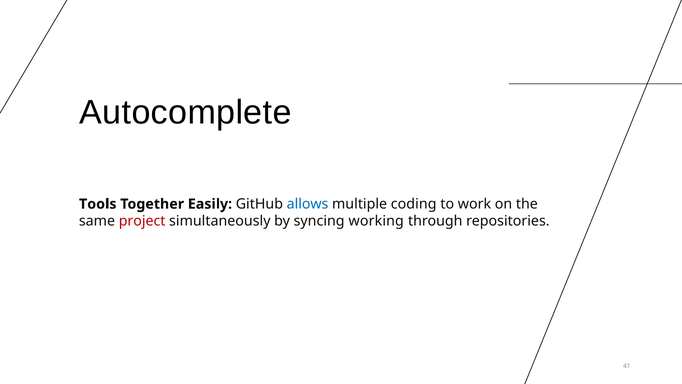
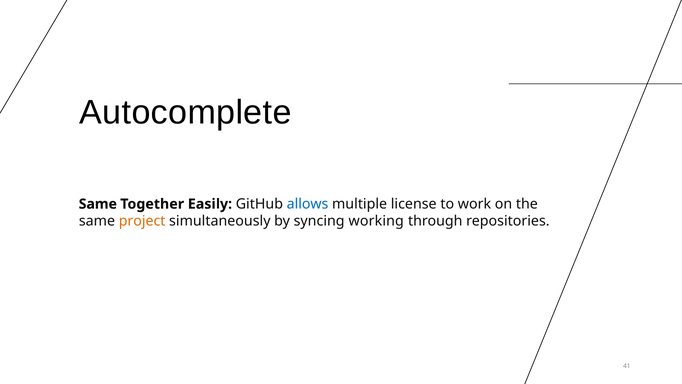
Tools: Tools -> Same (98, 204)
coding: coding -> license (414, 204)
project colour: red -> orange (142, 221)
